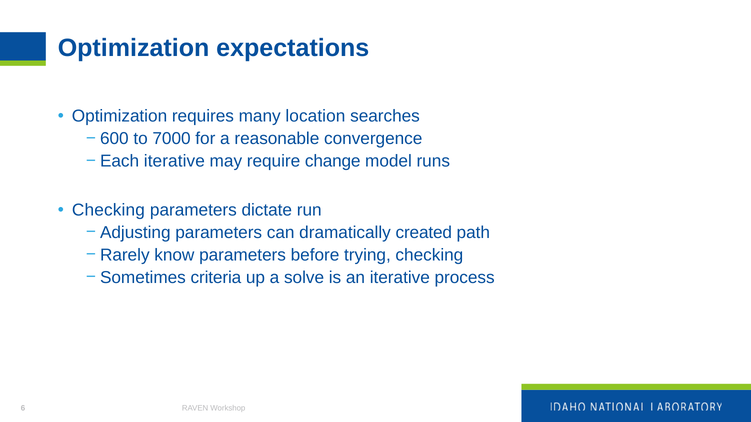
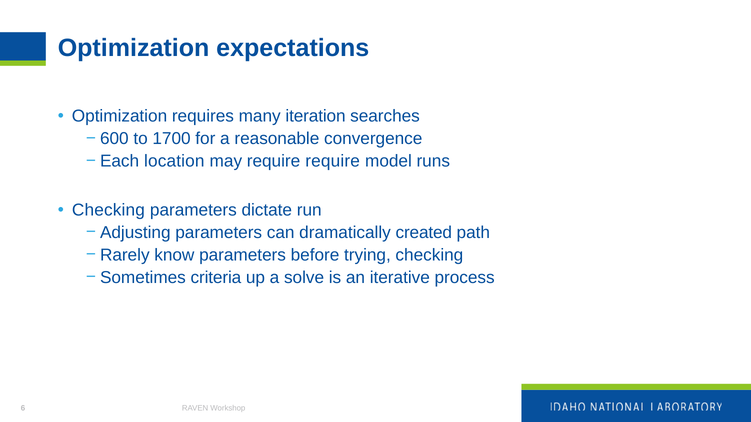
location: location -> iteration (316, 116)
7000: 7000 -> 1700 (172, 139)
iterative: iterative -> location (174, 161)
require change: change -> require (333, 161)
